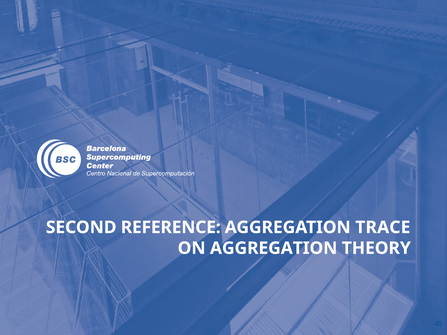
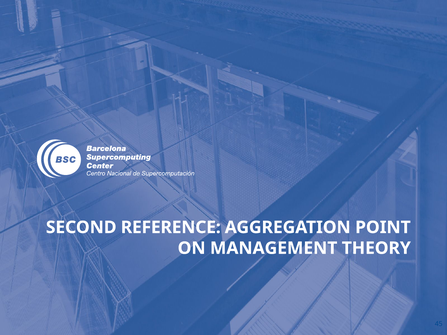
TRACE: TRACE -> POINT (383, 228)
ON AGGREGATION: AGGREGATION -> MANAGEMENT (274, 248)
